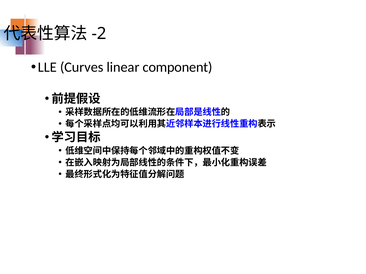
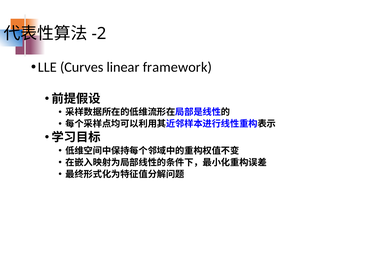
component: component -> framework (177, 67)
